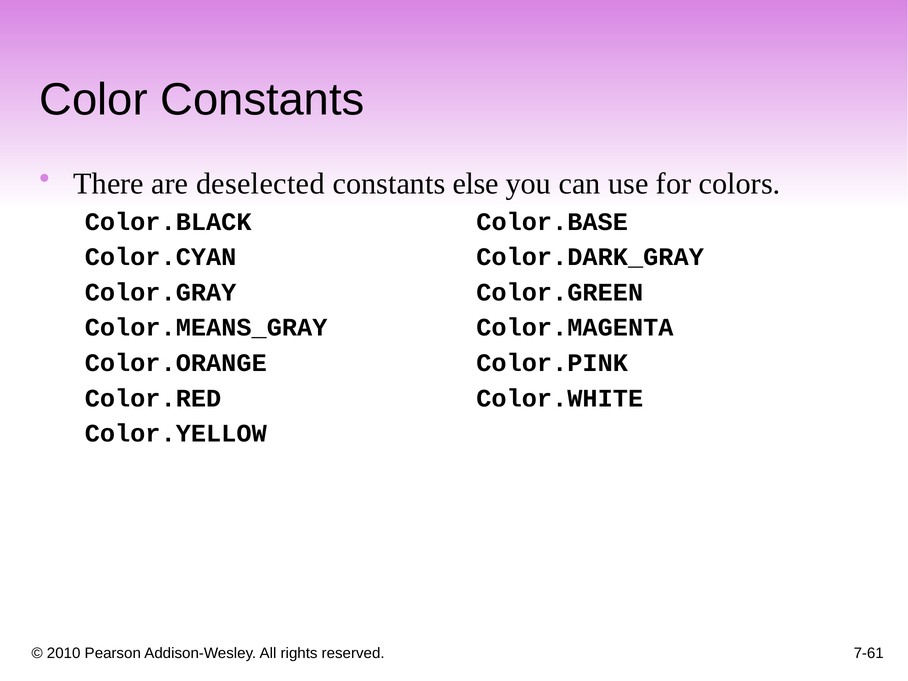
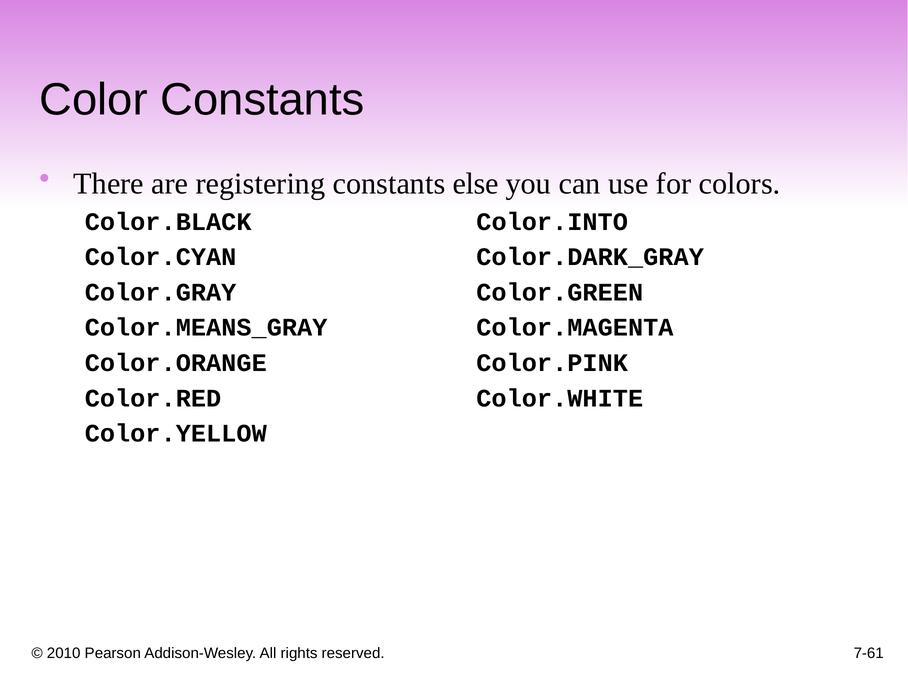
deselected: deselected -> registering (261, 184)
Color.BASE: Color.BASE -> Color.INTO (552, 222)
